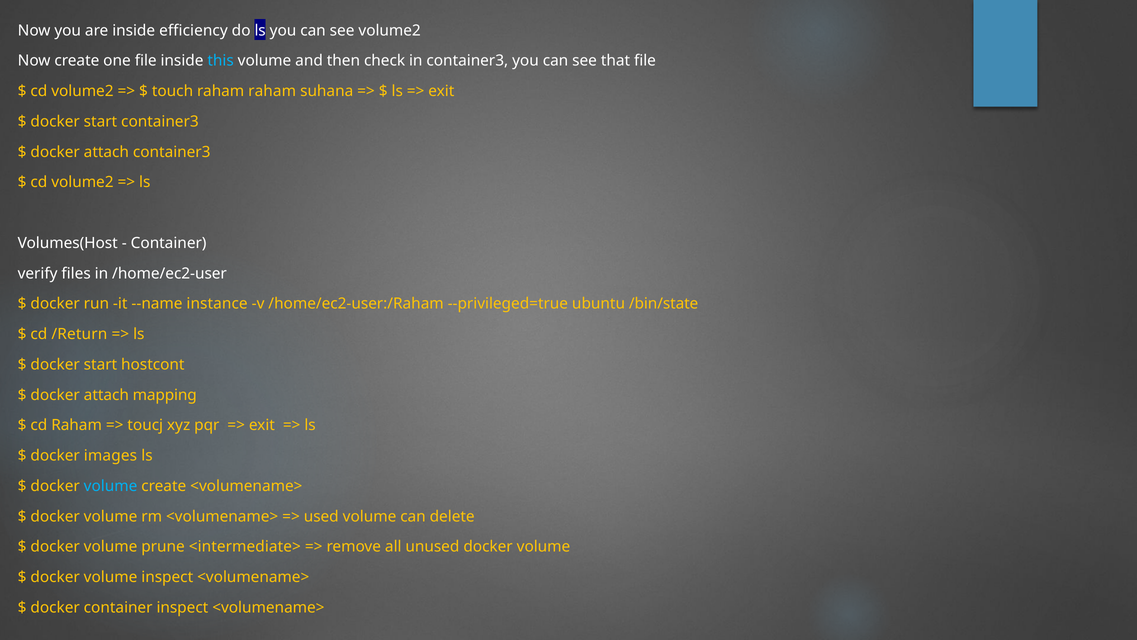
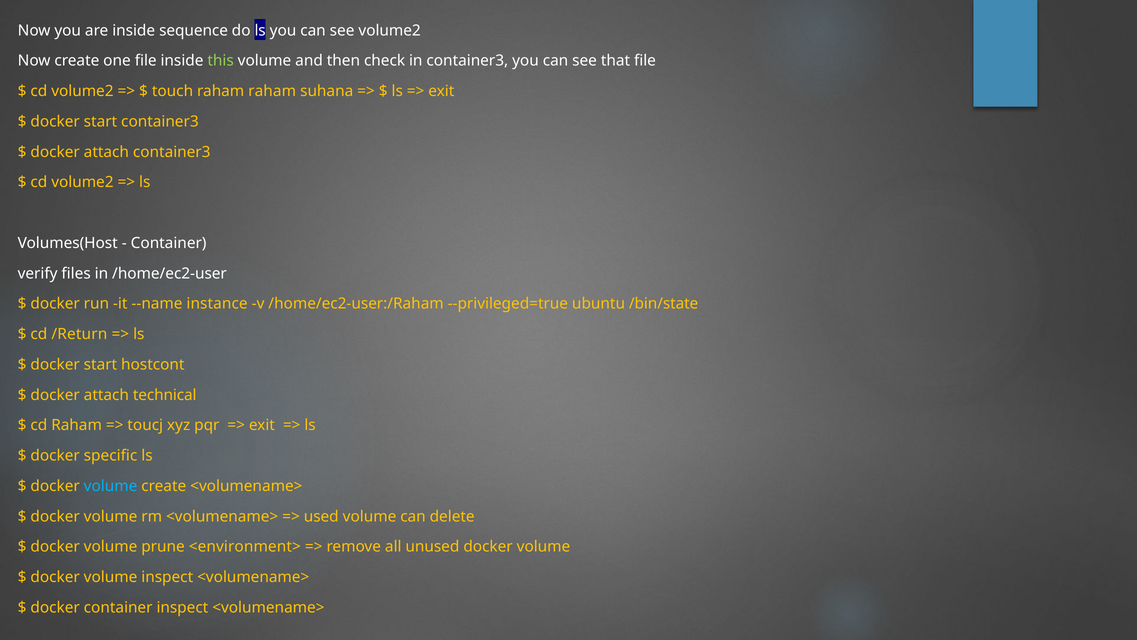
efficiency: efficiency -> sequence (194, 30)
this colour: light blue -> light green (221, 61)
mapping: mapping -> technical (165, 395)
images: images -> specific (111, 455)
<intermediate>: <intermediate> -> <environment> (245, 546)
